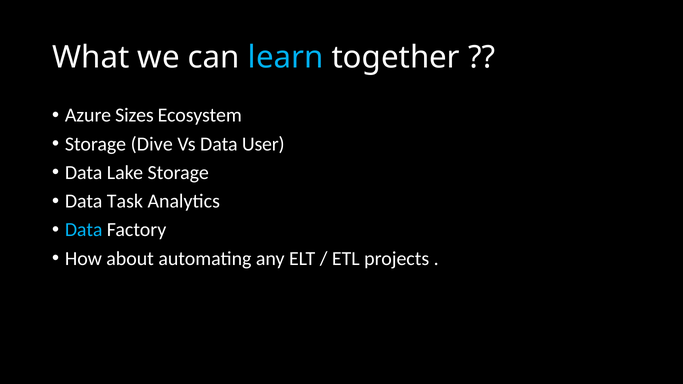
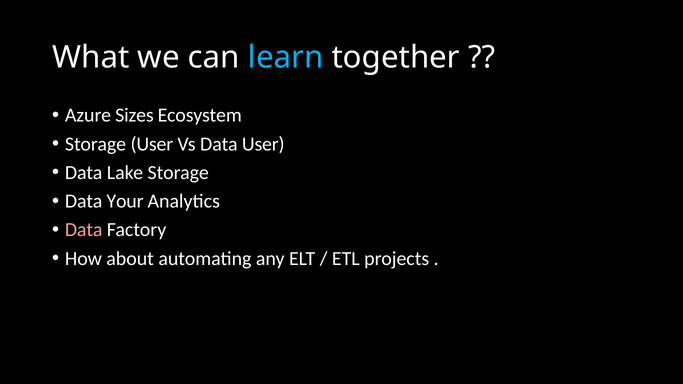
Storage Dive: Dive -> User (152, 144)
Task: Task -> Your (125, 201)
Data colour: light blue -> pink (84, 230)
